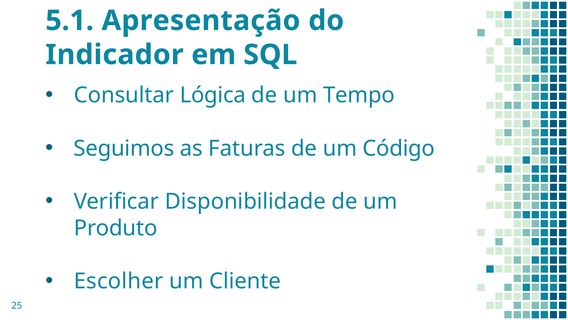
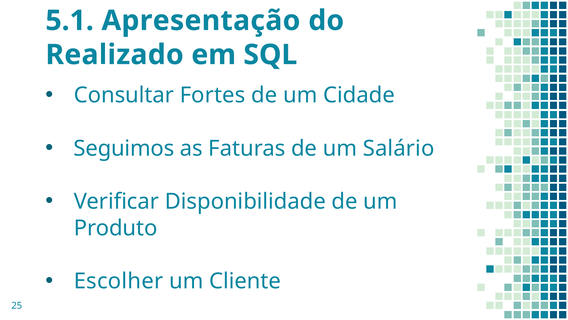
Indicador: Indicador -> Realizado (115, 55)
Lógica: Lógica -> Fortes (213, 95)
Tempo: Tempo -> Cidade (359, 95)
Código: Código -> Salário (399, 148)
